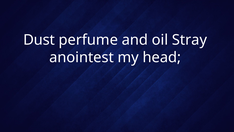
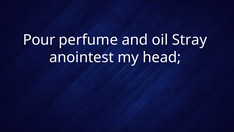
Dust: Dust -> Pour (39, 40)
